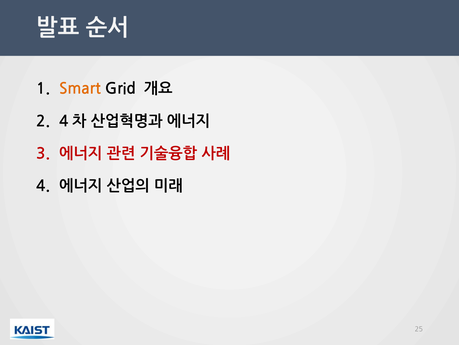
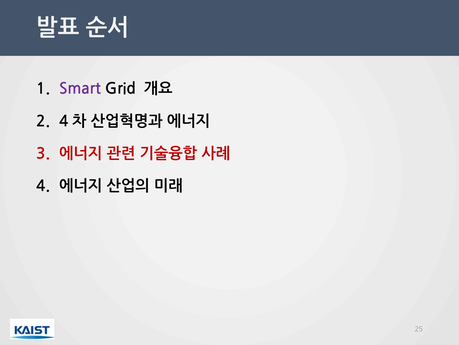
Smart colour: orange -> purple (80, 89)
